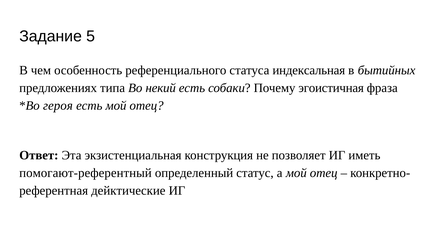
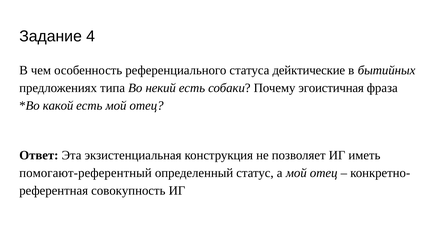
5: 5 -> 4 (91, 36)
индексальная: индексальная -> дейктические (309, 70)
героя: героя -> какой (58, 105)
дейктические: дейктические -> совокупность (128, 190)
